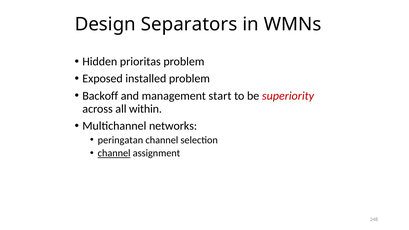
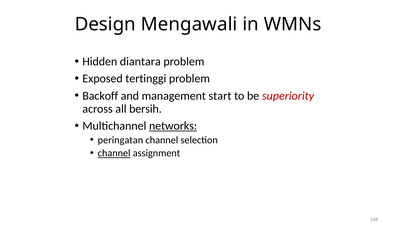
Separators: Separators -> Mengawali (189, 24)
prioritas: prioritas -> diantara (140, 62)
installed: installed -> tertinggi (146, 79)
within: within -> bersih (145, 109)
networks underline: none -> present (173, 126)
